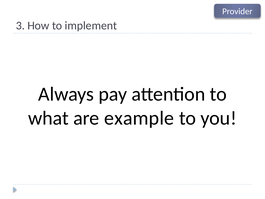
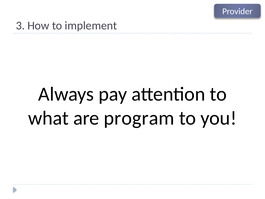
example: example -> program (139, 118)
